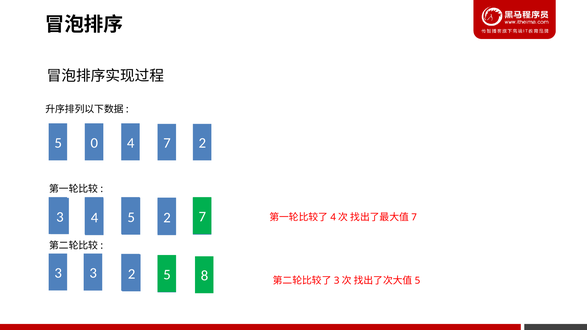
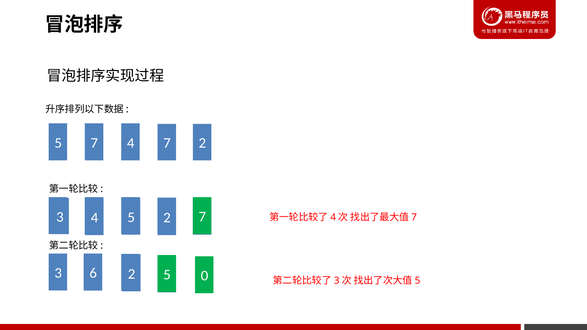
5 0: 0 -> 7 (94, 143)
3 3: 3 -> 6 (93, 273)
8: 8 -> 0 (204, 276)
